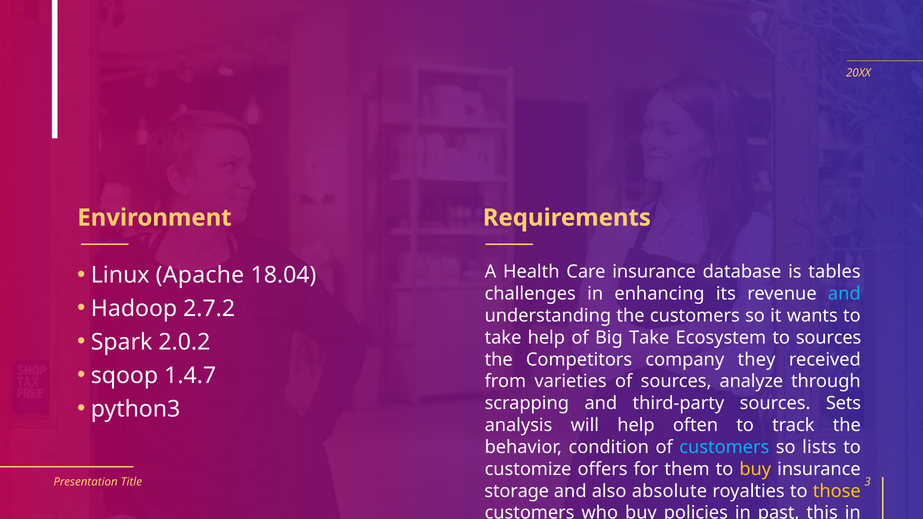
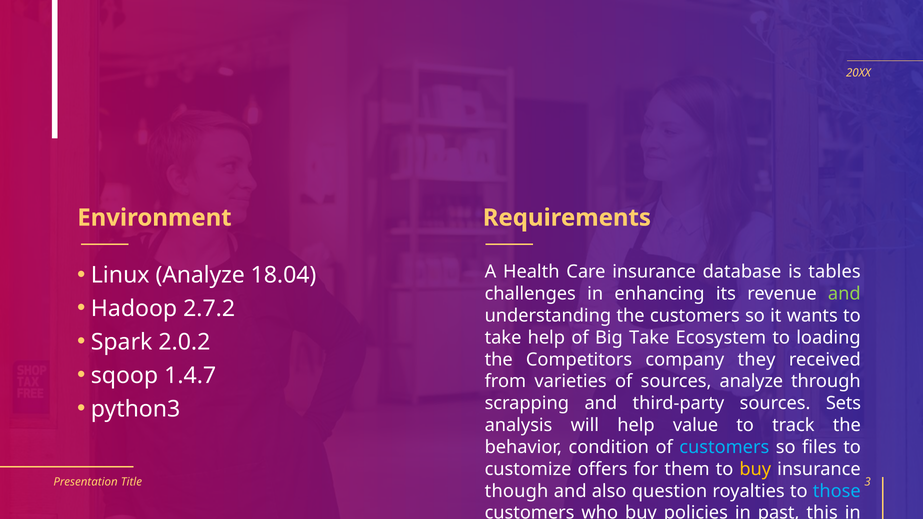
Linux Apache: Apache -> Analyze (200, 275)
and colour: light blue -> light green (844, 294)
to sources: sources -> loading (828, 338)
often: often -> value (696, 425)
lists: lists -> files (819, 447)
storage: storage -> though (517, 491)
absolute: absolute -> question (670, 491)
those colour: yellow -> light blue (837, 491)
